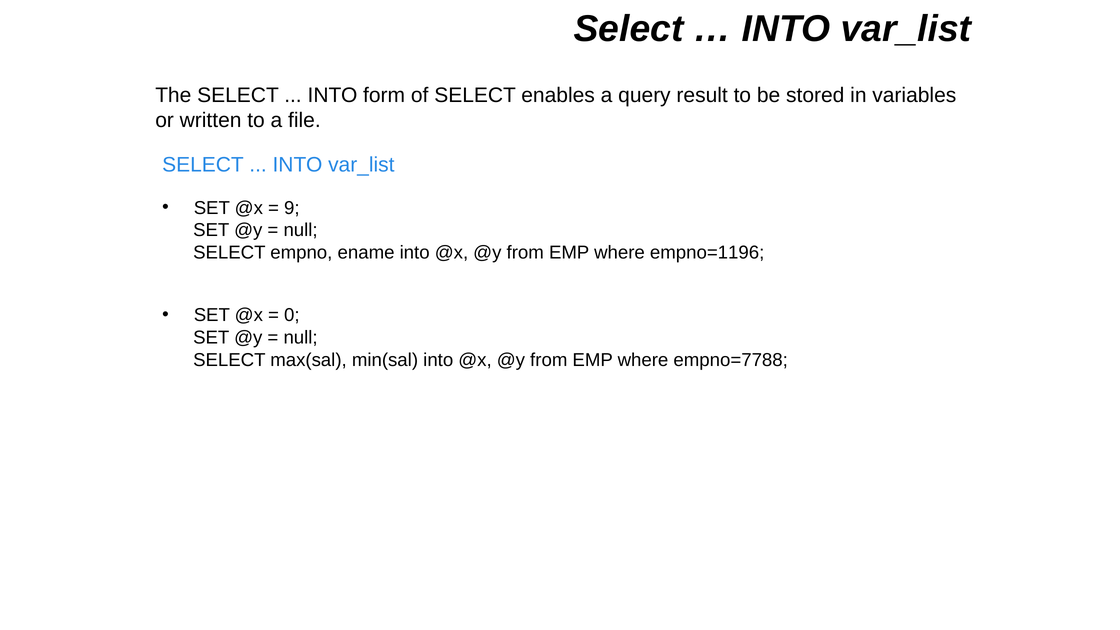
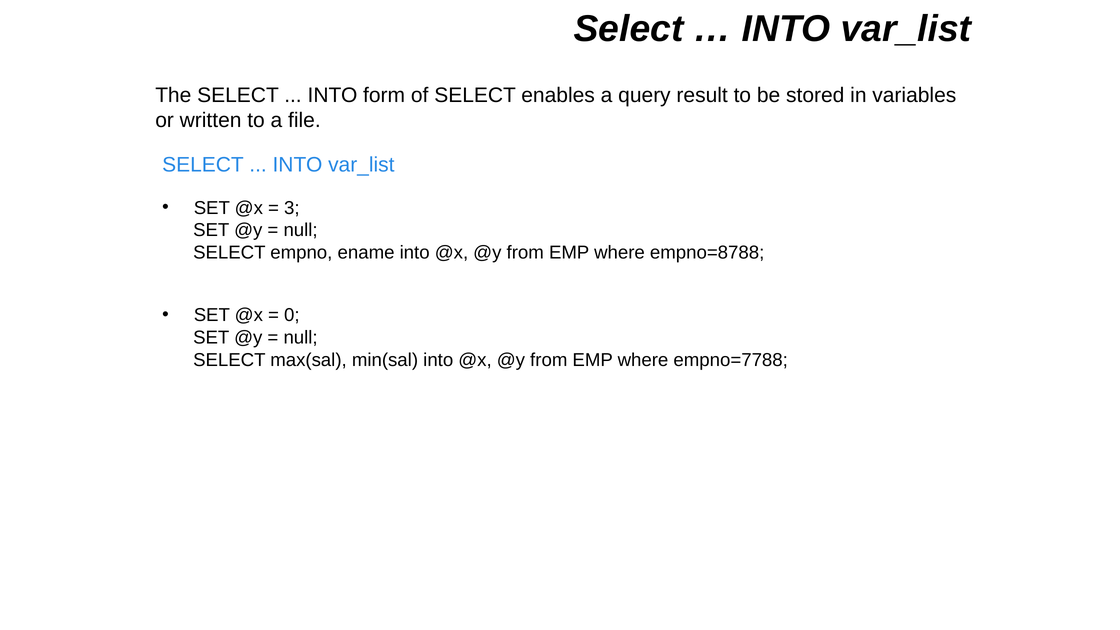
9: 9 -> 3 (292, 208)
empno=1196: empno=1196 -> empno=8788 (707, 253)
